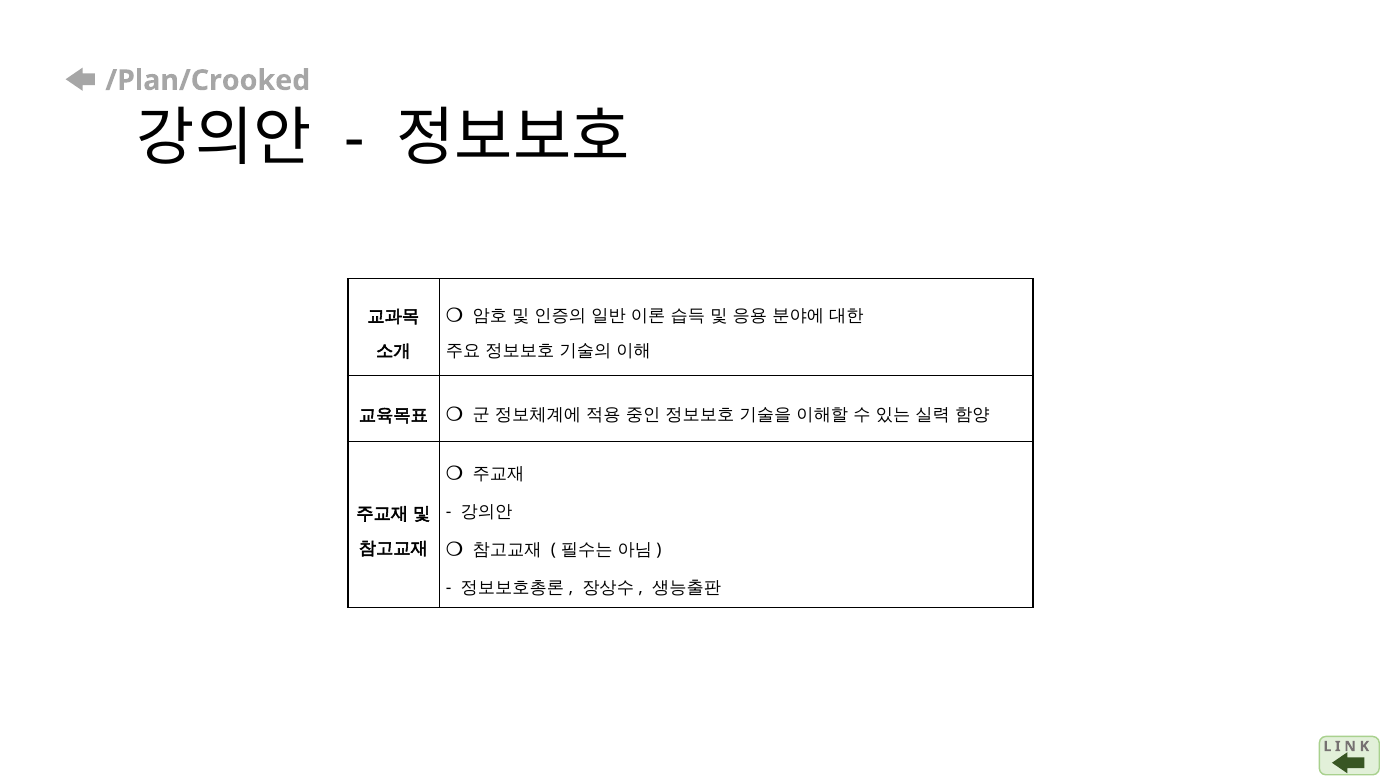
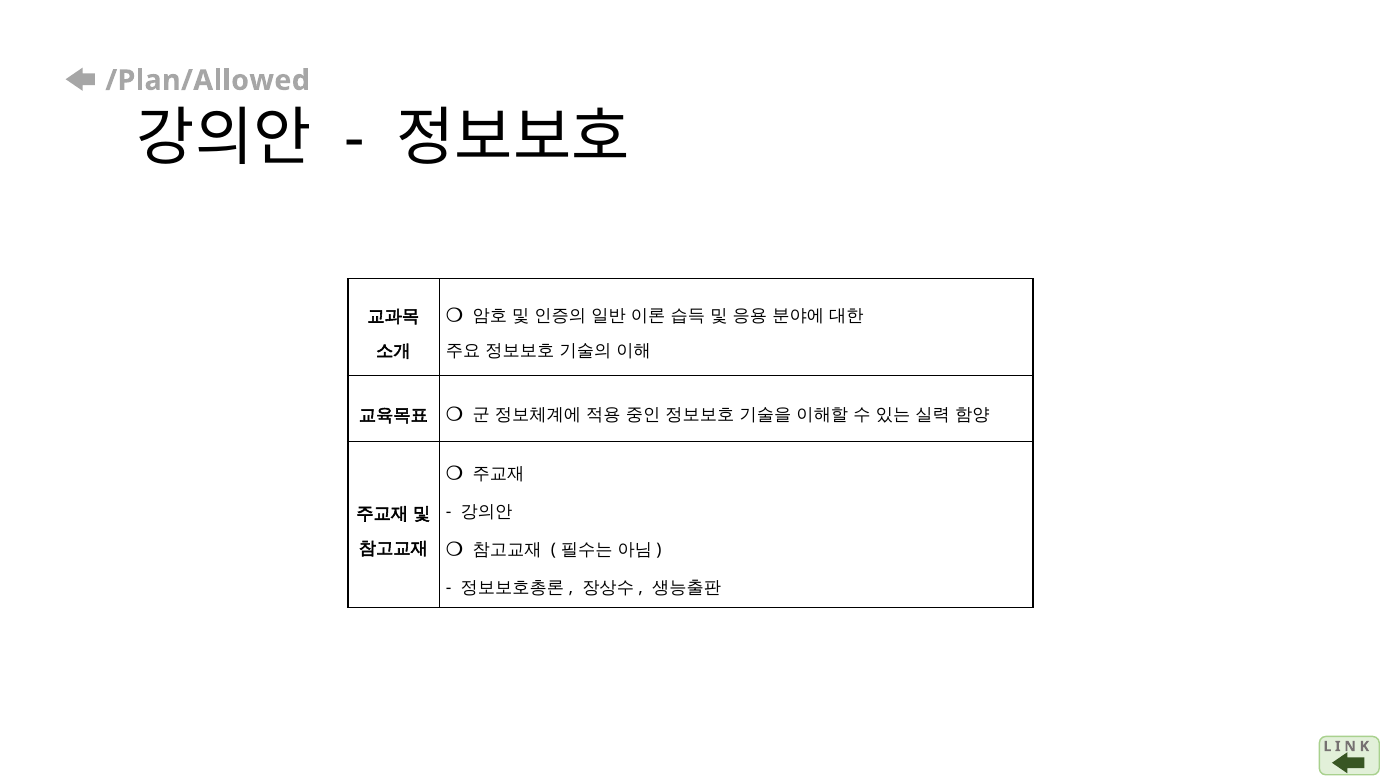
/Plan/Crooked: /Plan/Crooked -> /Plan/Allowed (208, 80)
